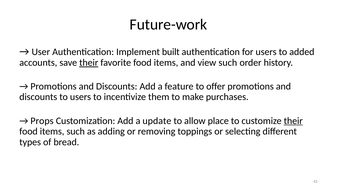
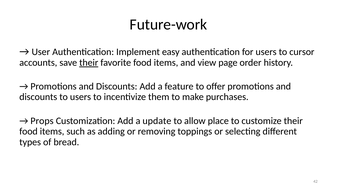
built: built -> easy (171, 52)
added: added -> cursor (302, 52)
view such: such -> page (228, 62)
their underline: present -> none (293, 120)
